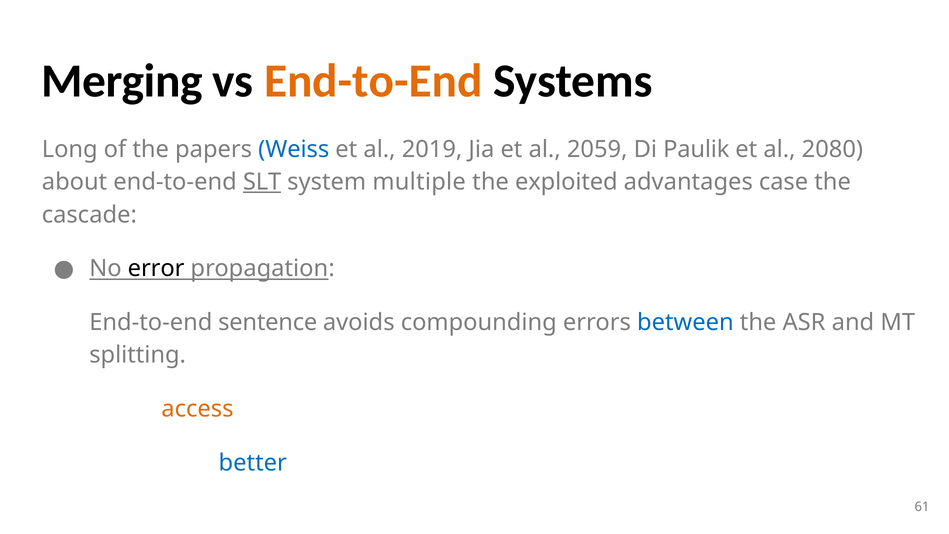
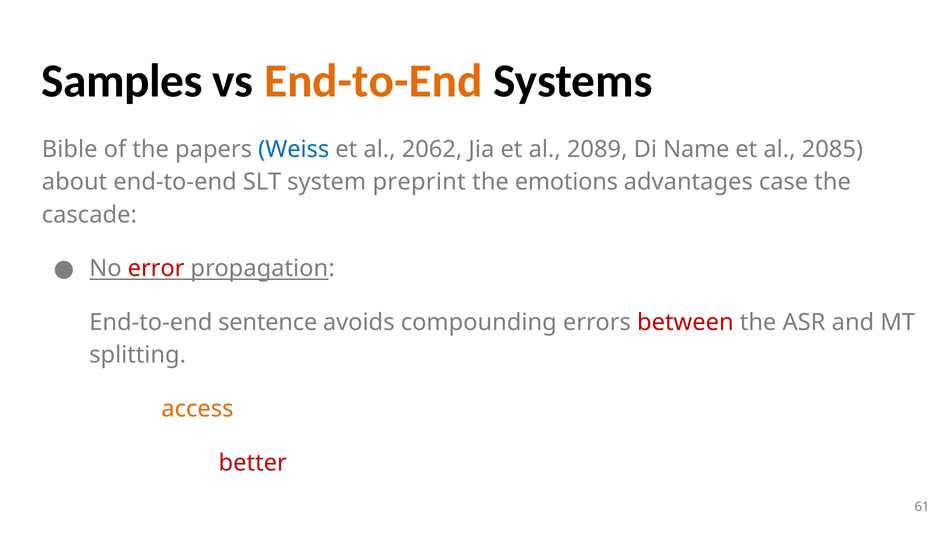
Merging: Merging -> Samples (122, 81)
Long: Long -> Bible (70, 149)
2019: 2019 -> 2062 (432, 149)
2059: 2059 -> 2089 (597, 149)
Paulik: Paulik -> Name (696, 149)
2080: 2080 -> 2085 (832, 149)
SLT underline: present -> none (262, 182)
multiple: multiple -> preprint (419, 182)
exploited: exploited -> emotions (566, 182)
error colour: black -> red (156, 269)
between colour: blue -> red (685, 322)
better colour: blue -> red (253, 463)
